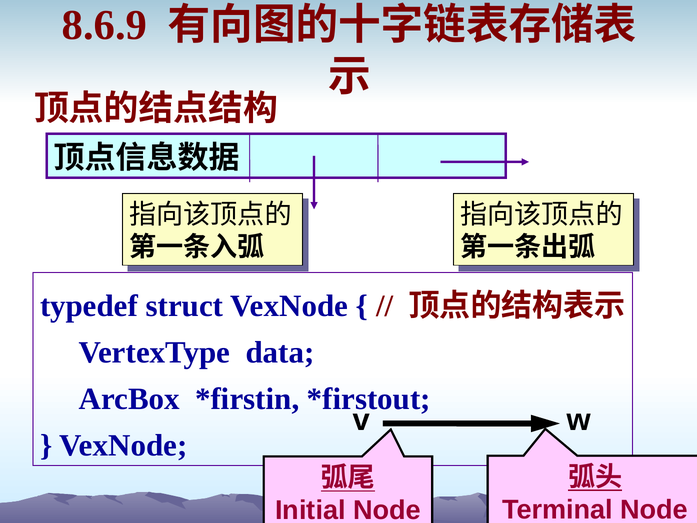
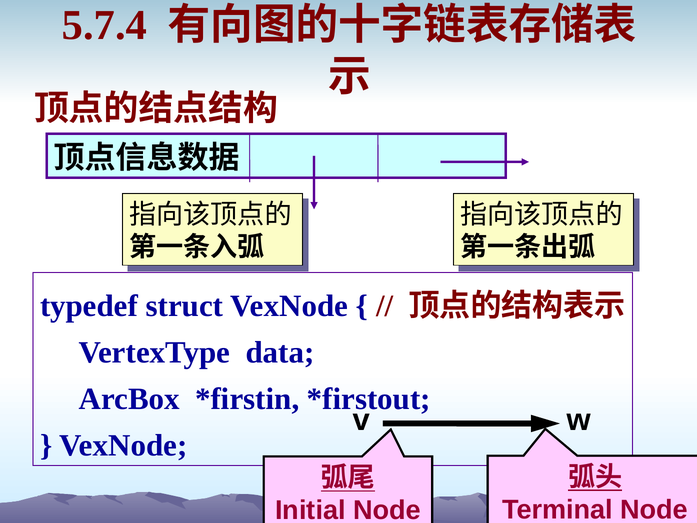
8.6.9: 8.6.9 -> 5.7.4 (104, 25)
